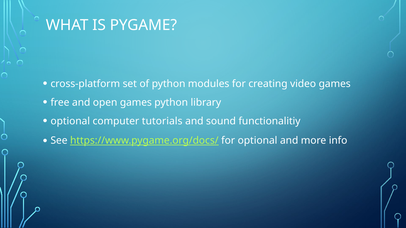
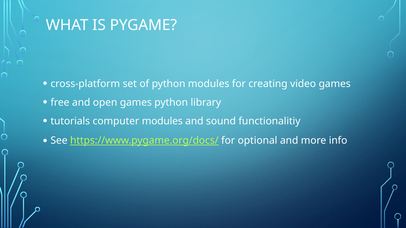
optional: optional -> tutorials (70, 122)
computer tutorials: tutorials -> modules (162, 122)
